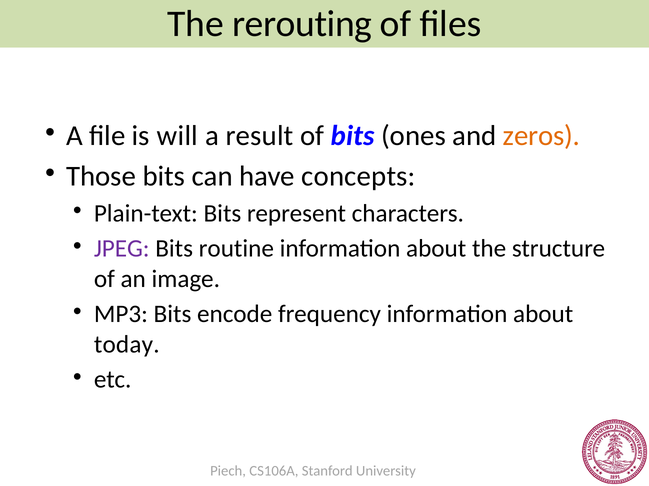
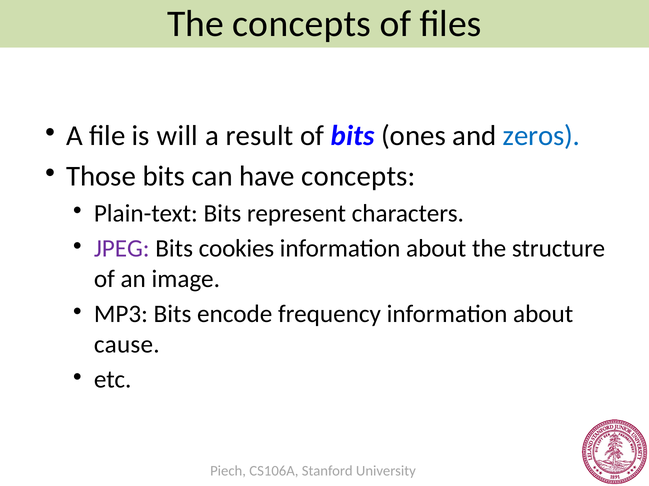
The rerouting: rerouting -> concepts (302, 24)
zeros colour: orange -> blue (542, 136)
routine: routine -> cookies (236, 249)
today: today -> cause (127, 345)
